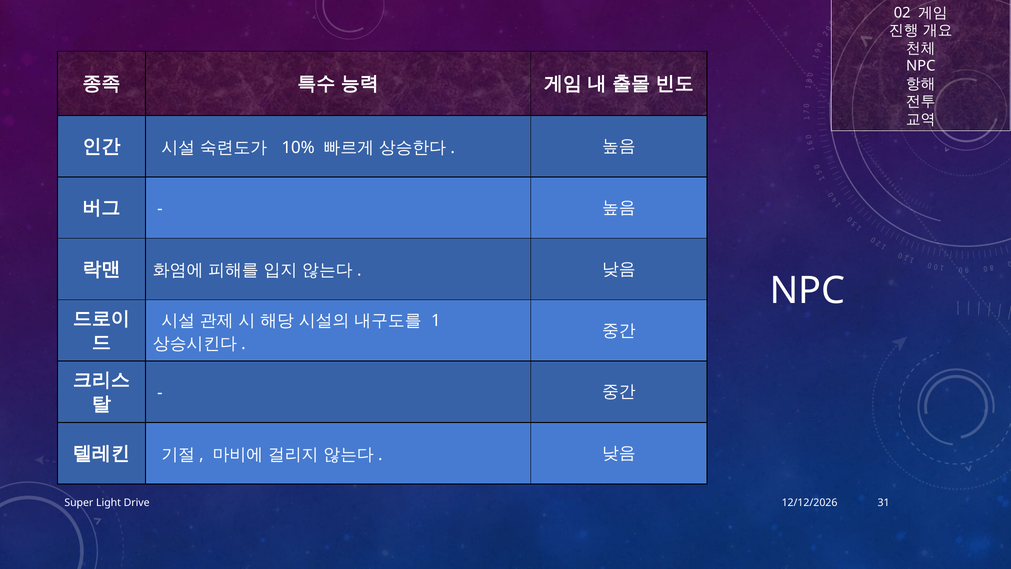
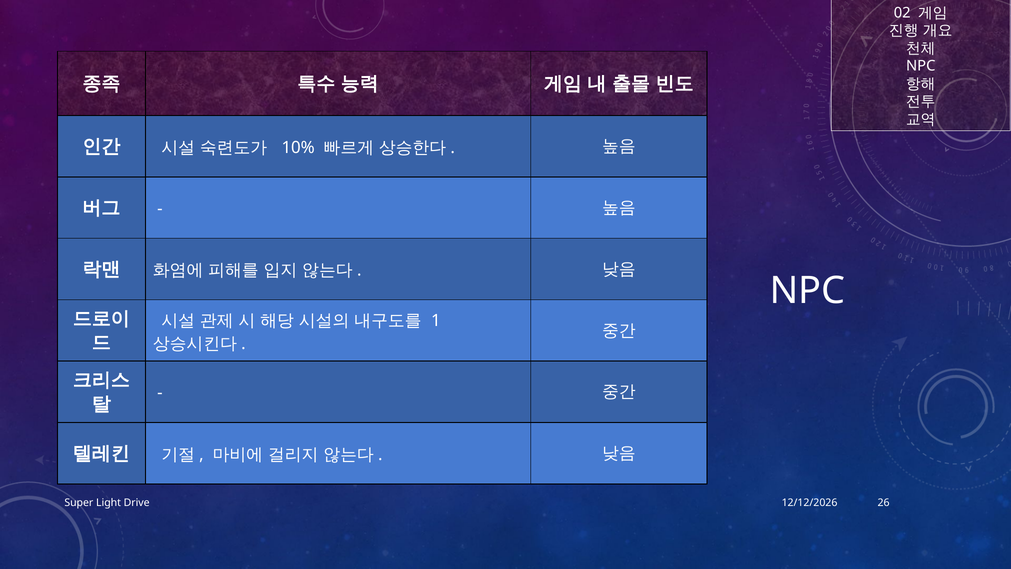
31: 31 -> 26 (884, 502)
